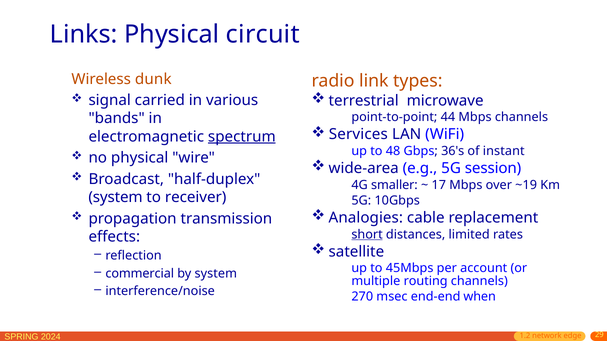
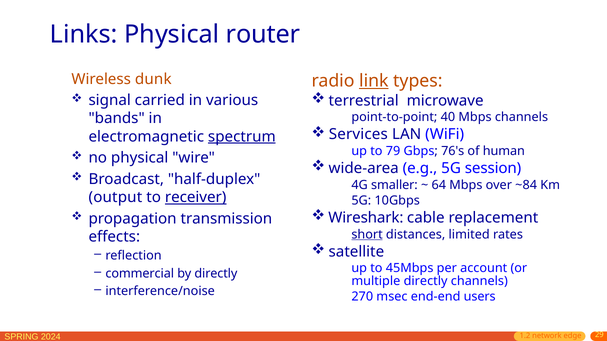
circuit: circuit -> router (263, 34)
link underline: none -> present (374, 81)
44: 44 -> 40 (448, 117)
48: 48 -> 79 (393, 151)
36's: 36's -> 76's (453, 151)
instant: instant -> human (504, 151)
17: 17 -> 64 (439, 185)
~19: ~19 -> ~84 (526, 185)
system: system -> output (115, 198)
receiver underline: none -> present (196, 198)
Analogies: Analogies -> Wireshark (366, 218)
by system: system -> directly (216, 274)
multiple routing: routing -> directly (426, 282)
when: when -> users (480, 297)
